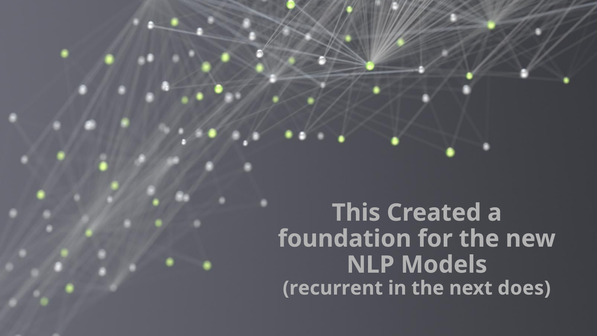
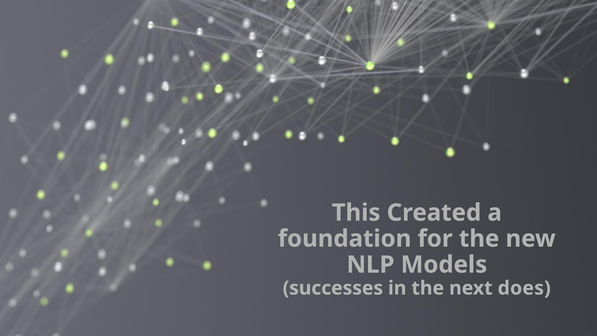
recurrent: recurrent -> successes (333, 288)
